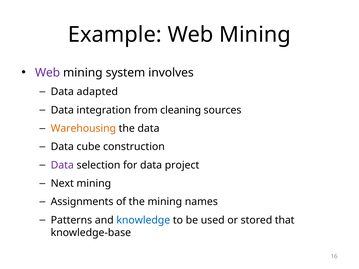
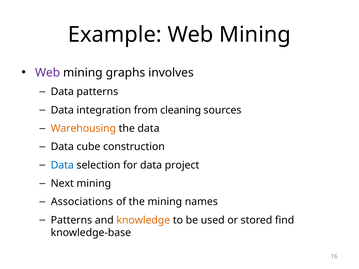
system: system -> graphs (125, 73)
Data adapted: adapted -> patterns (97, 92)
Data colour: purple -> blue (62, 165)
Assignments: Assignments -> Associations (82, 202)
knowledge colour: blue -> orange (143, 220)
that: that -> find (285, 220)
